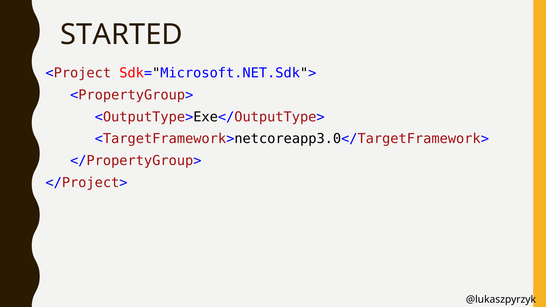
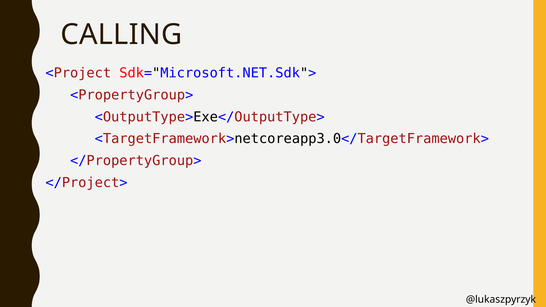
STARTED: STARTED -> CALLING (121, 35)
